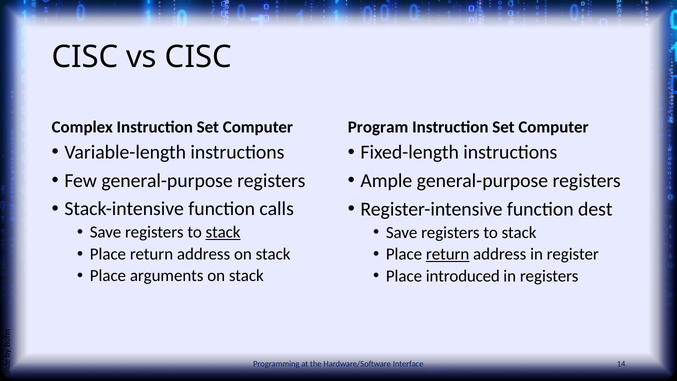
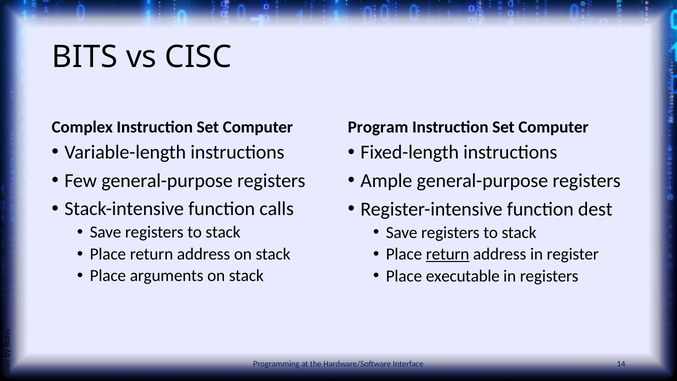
CISC: CISC -> BITS (85, 57)
stack underline: present -> none (223, 232)
introduced: introduced -> executable (463, 276)
